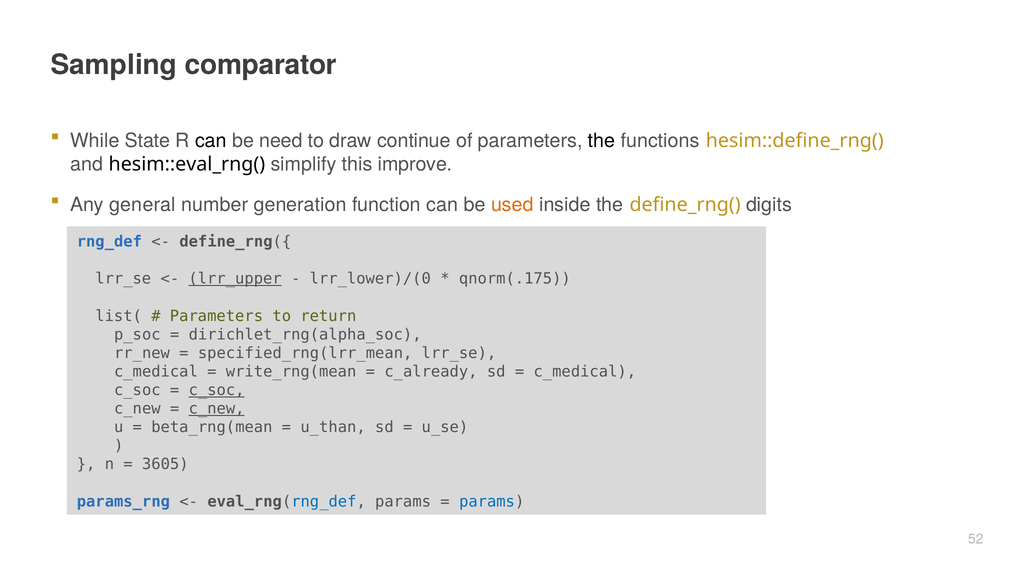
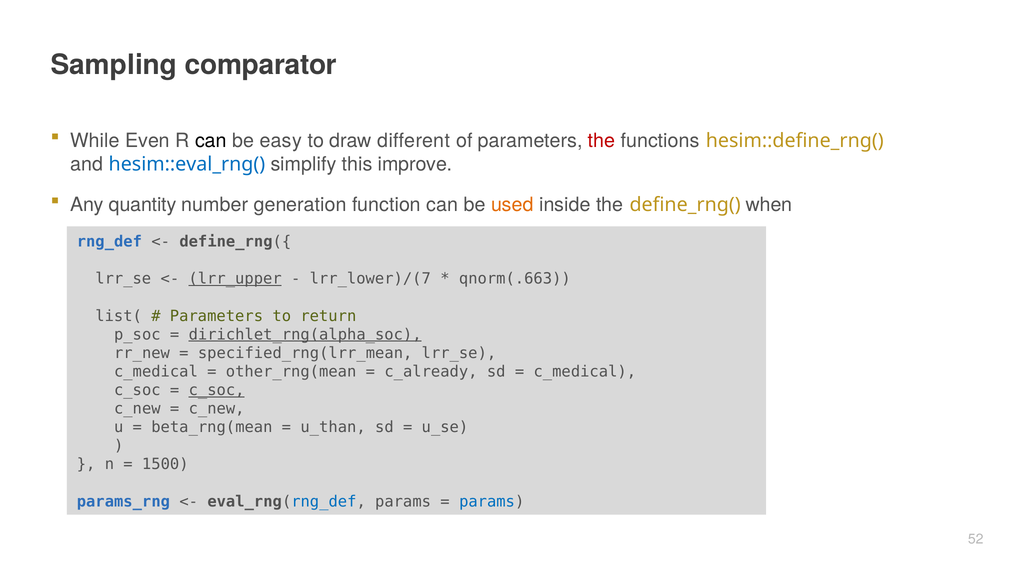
State: State -> Even (147, 140)
need: need -> easy (281, 140)
continue: continue -> different (414, 140)
the colour: black -> red (602, 140)
hesim::eval_rng( colour: black -> blue (187, 164)
general: general -> quantity (143, 205)
digits: digits -> when (769, 205)
lrr_lower)/(0: lrr_lower)/(0 -> lrr_lower)/(7 (370, 279)
qnorm(.175: qnorm(.175 -> qnorm(.663 (515, 279)
dirichlet_rng(alpha_soc underline: none -> present (305, 334)
write_rng(mean: write_rng(mean -> other_rng(mean (291, 371)
c_new underline: present -> none (217, 408)
3605: 3605 -> 1500 (165, 464)
